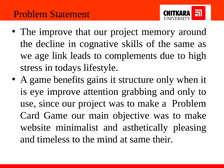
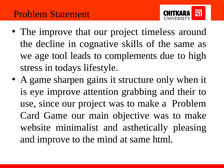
memory: memory -> timeless (158, 32)
link: link -> tool (60, 56)
benefits: benefits -> sharpen (69, 80)
and only: only -> their (187, 92)
and timeless: timeless -> improve (53, 139)
their: their -> html (163, 139)
